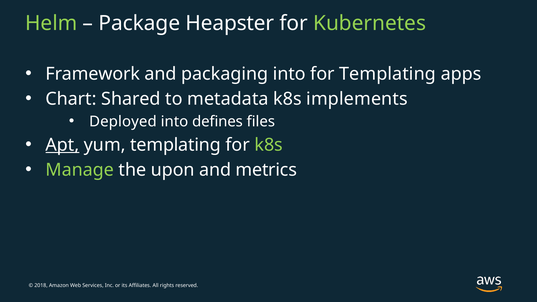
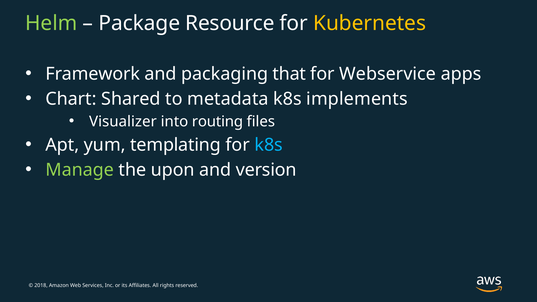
Heapster: Heapster -> Resource (230, 23)
Kubernetes colour: light green -> yellow (370, 23)
packaging into: into -> that (289, 74)
for Templating: Templating -> Webservice (388, 74)
Deployed: Deployed -> Visualizer (123, 121)
defines: defines -> routing (217, 121)
Apt underline: present -> none (62, 145)
k8s colour: light green -> light blue (269, 145)
metrics: metrics -> version (266, 170)
